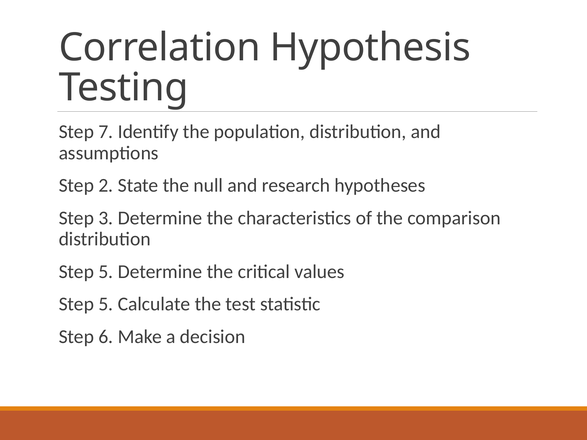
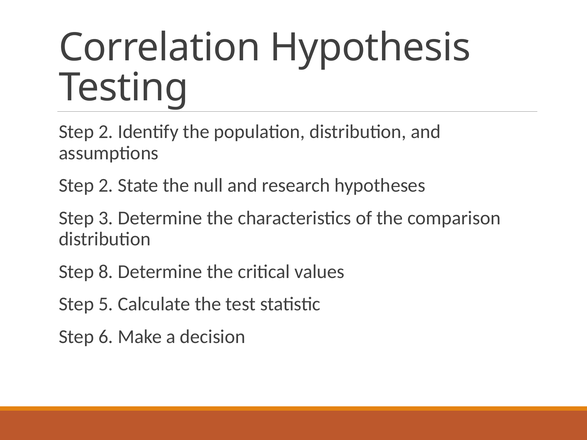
7: 7 -> 2 (106, 132)
5: 5 -> 8 (106, 272)
